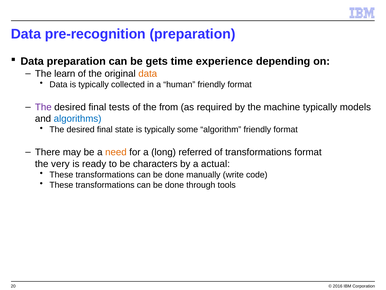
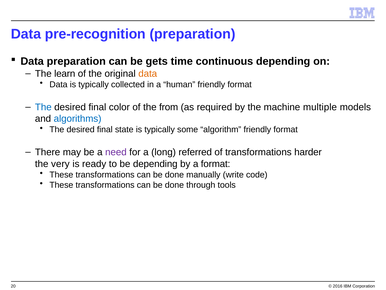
experience: experience -> continuous (224, 61)
The colour: purple -> blue (43, 107)
tests: tests -> color (119, 107)
machine typically: typically -> multiple (320, 107)
need colour: orange -> purple (116, 152)
transformations format: format -> harder (308, 152)
be characters: characters -> depending (155, 164)
a actual: actual -> format (216, 164)
